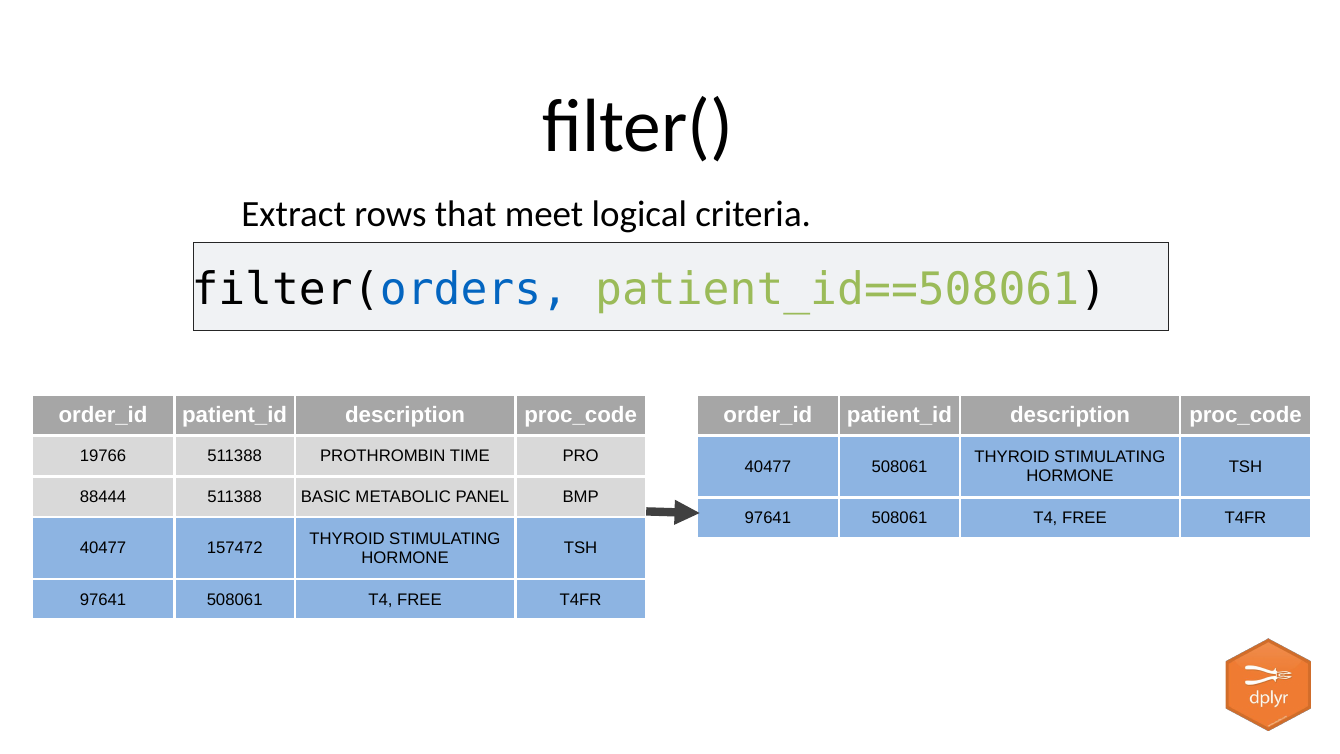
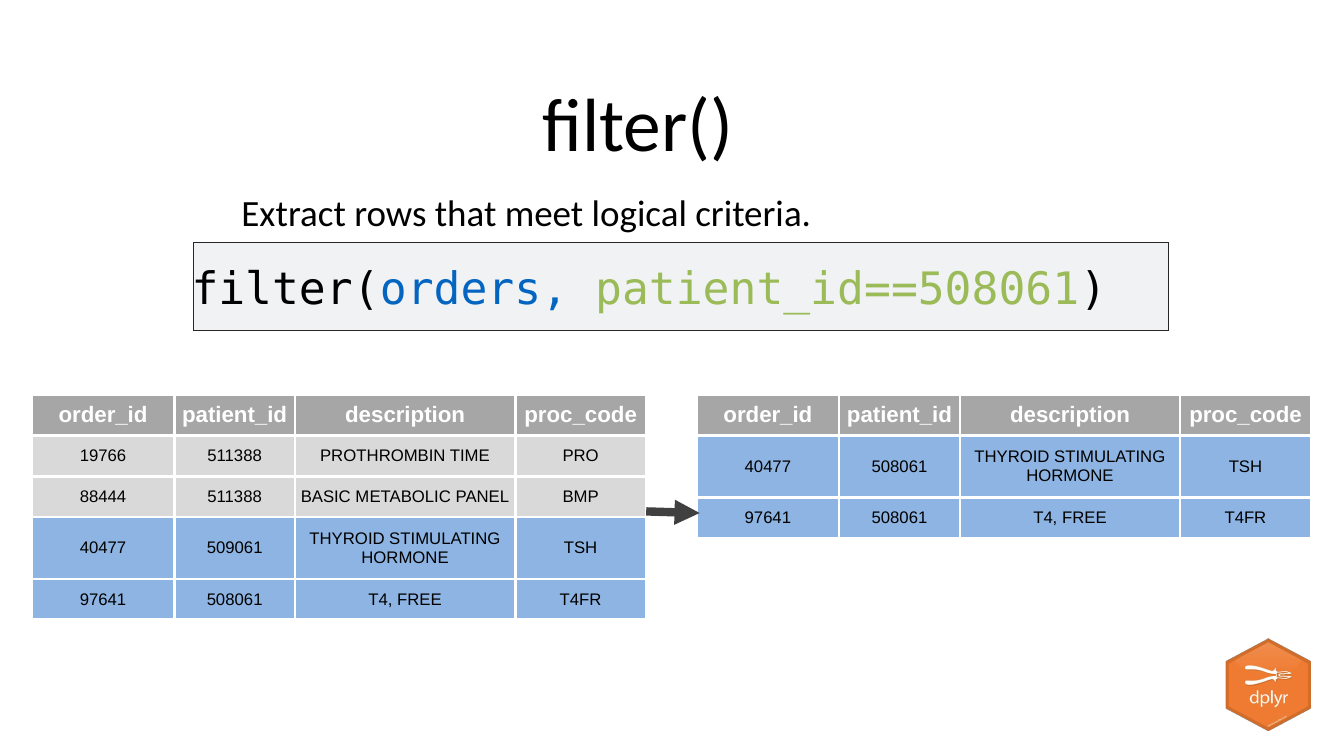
157472: 157472 -> 509061 (235, 548)
